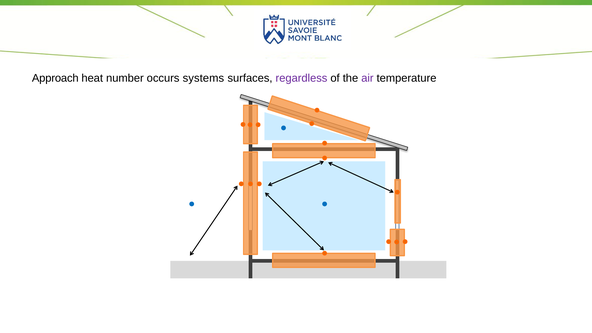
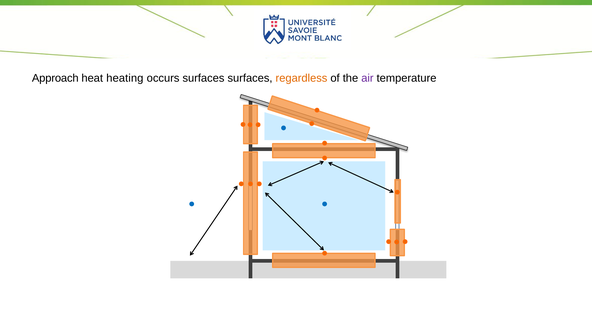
number: number -> heating (125, 78)
occurs systems: systems -> surfaces (203, 78)
regardless colour: purple -> orange (301, 78)
